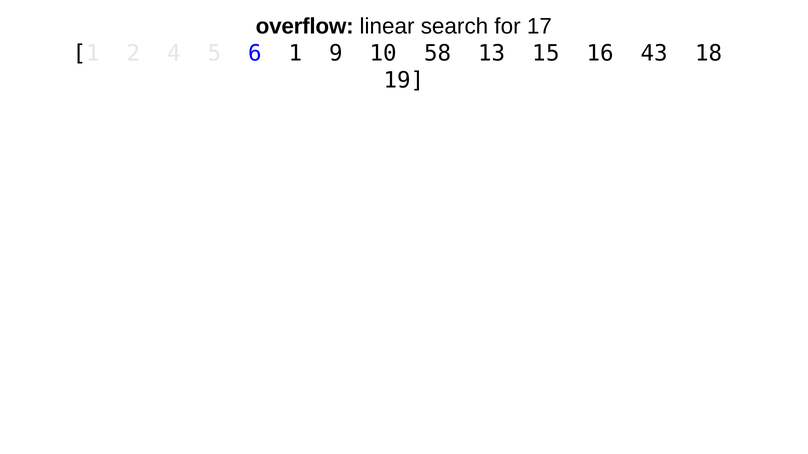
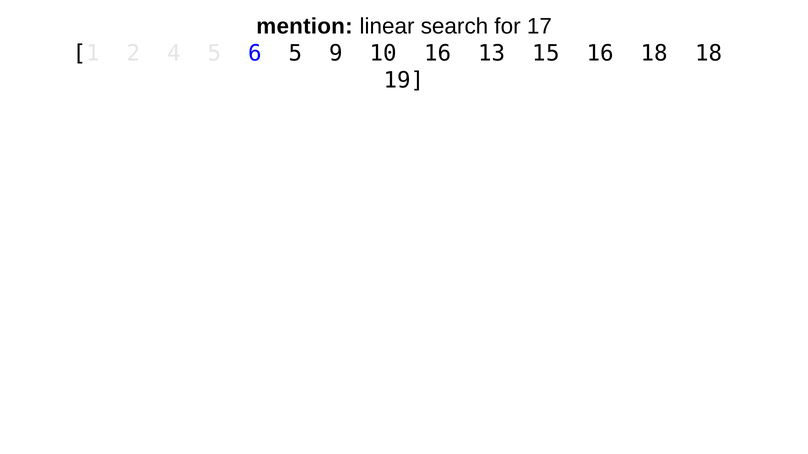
overflow: overflow -> mention (304, 27)
6 1: 1 -> 5 (295, 54)
10 58: 58 -> 16 (438, 54)
16 43: 43 -> 18 (654, 54)
